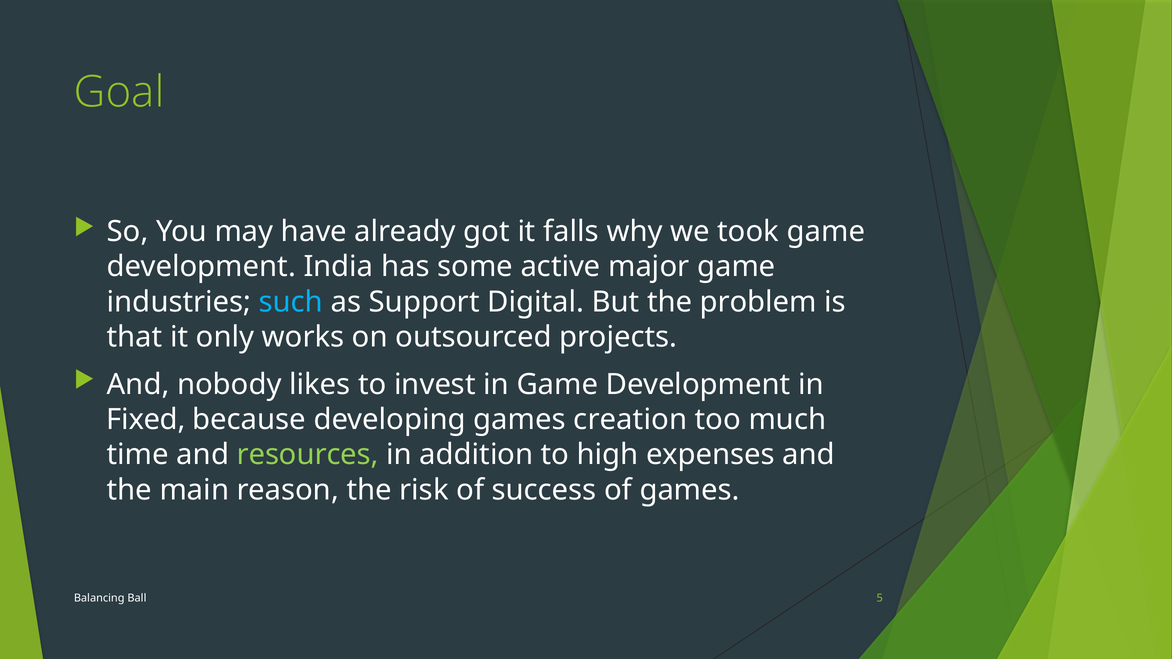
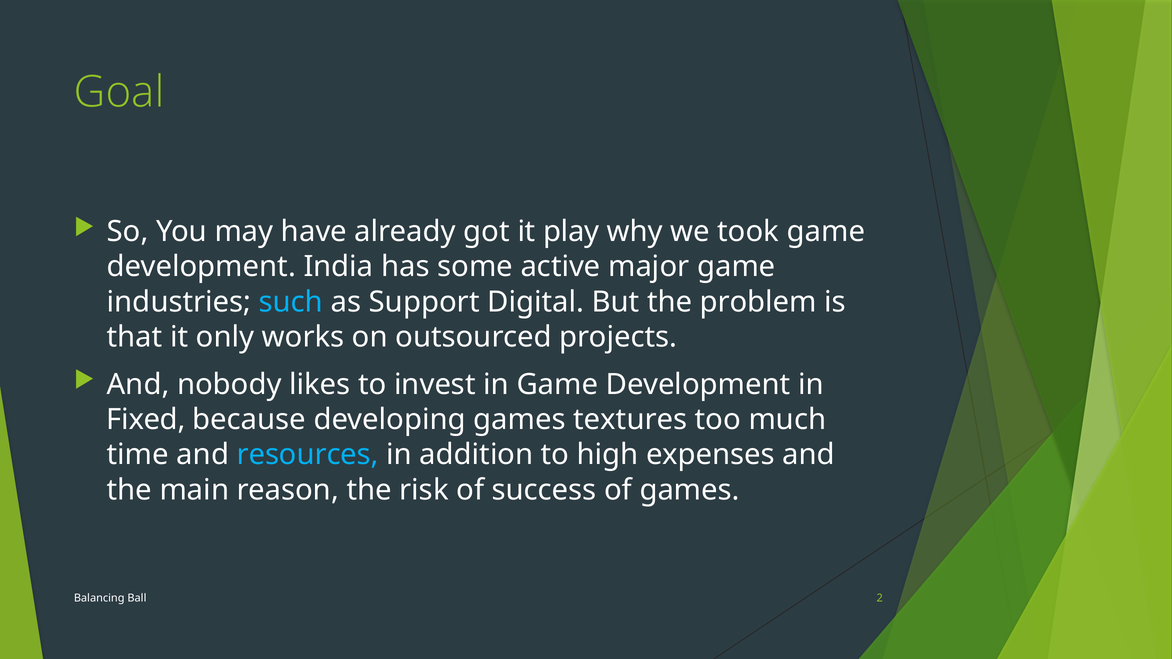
falls: falls -> play (571, 232)
creation: creation -> textures (630, 420)
resources colour: light green -> light blue (308, 455)
5: 5 -> 2 (880, 598)
